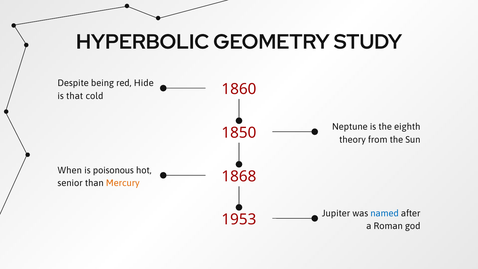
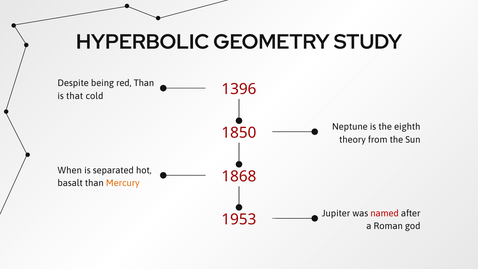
red Hide: Hide -> Than (144, 83)
1860: 1860 -> 1396 (239, 89)
poisonous: poisonous -> separated (113, 170)
senior: senior -> basalt (70, 183)
named colour: blue -> red (385, 213)
